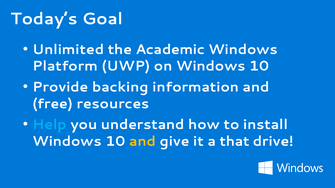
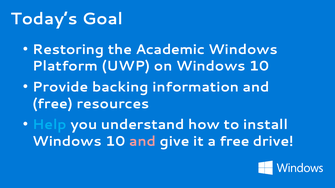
Unlimited: Unlimited -> Restoring (68, 50)
and colour: yellow -> pink (143, 142)
a that: that -> free (234, 142)
